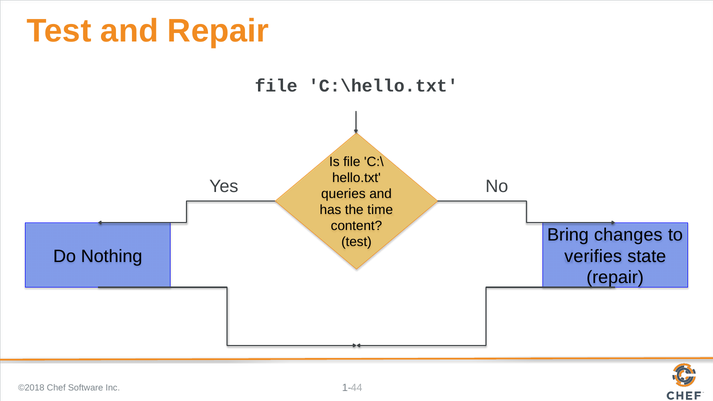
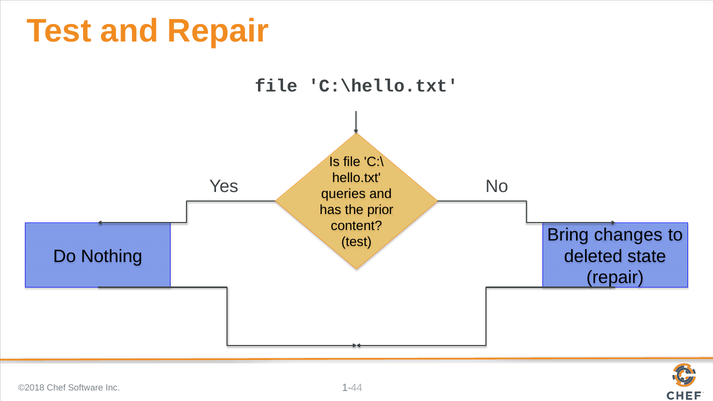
time: time -> prior (380, 210)
verifies: verifies -> deleted (593, 256)
